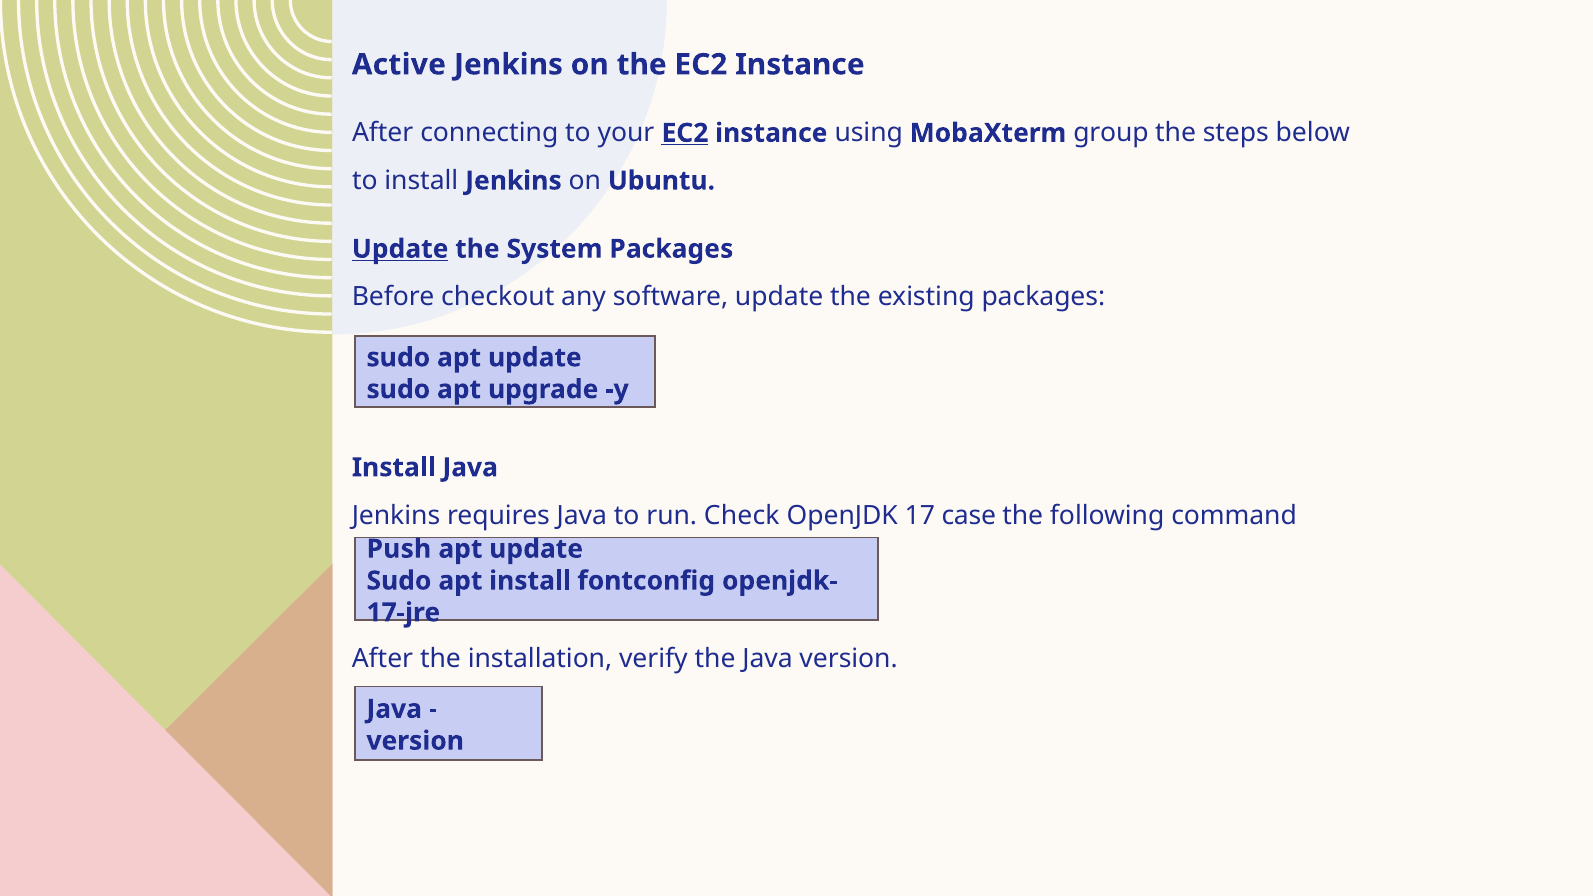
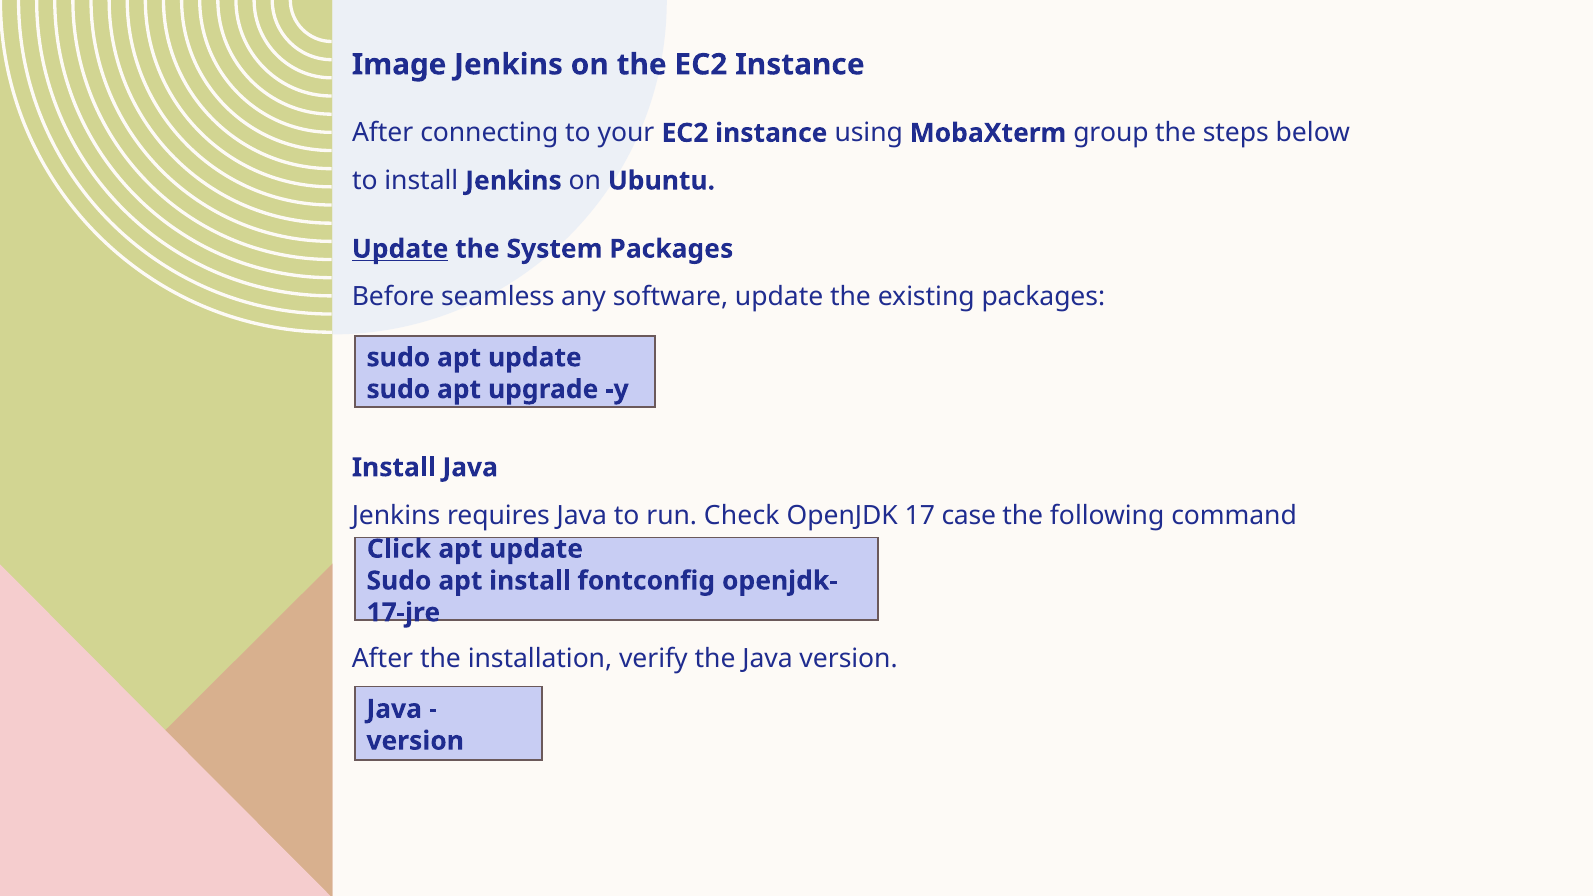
Active: Active -> Image (399, 65)
EC2 underline: present -> none (685, 133)
checkout: checkout -> seamless (498, 297)
Push: Push -> Click (399, 549)
